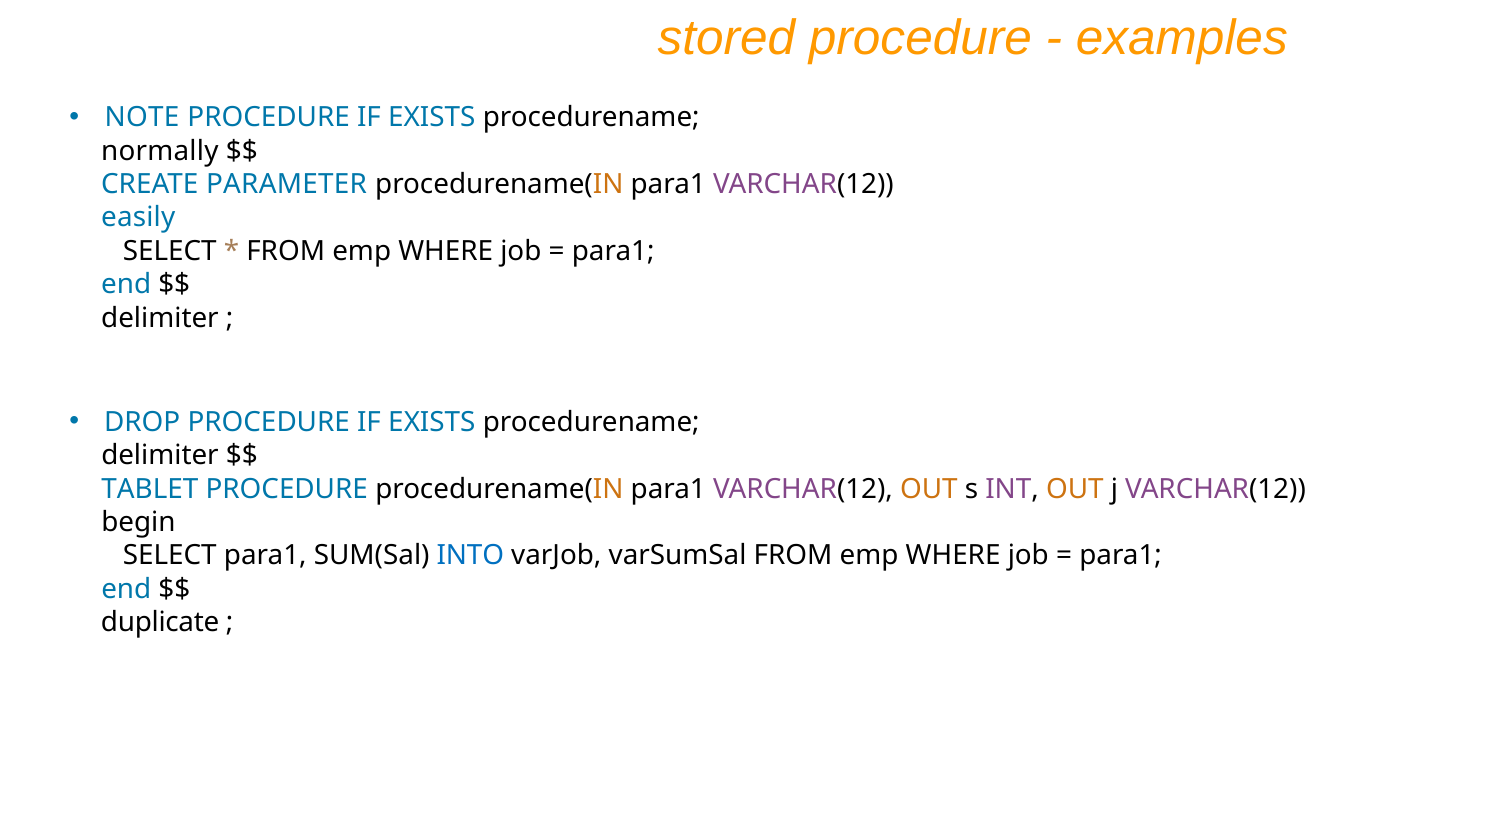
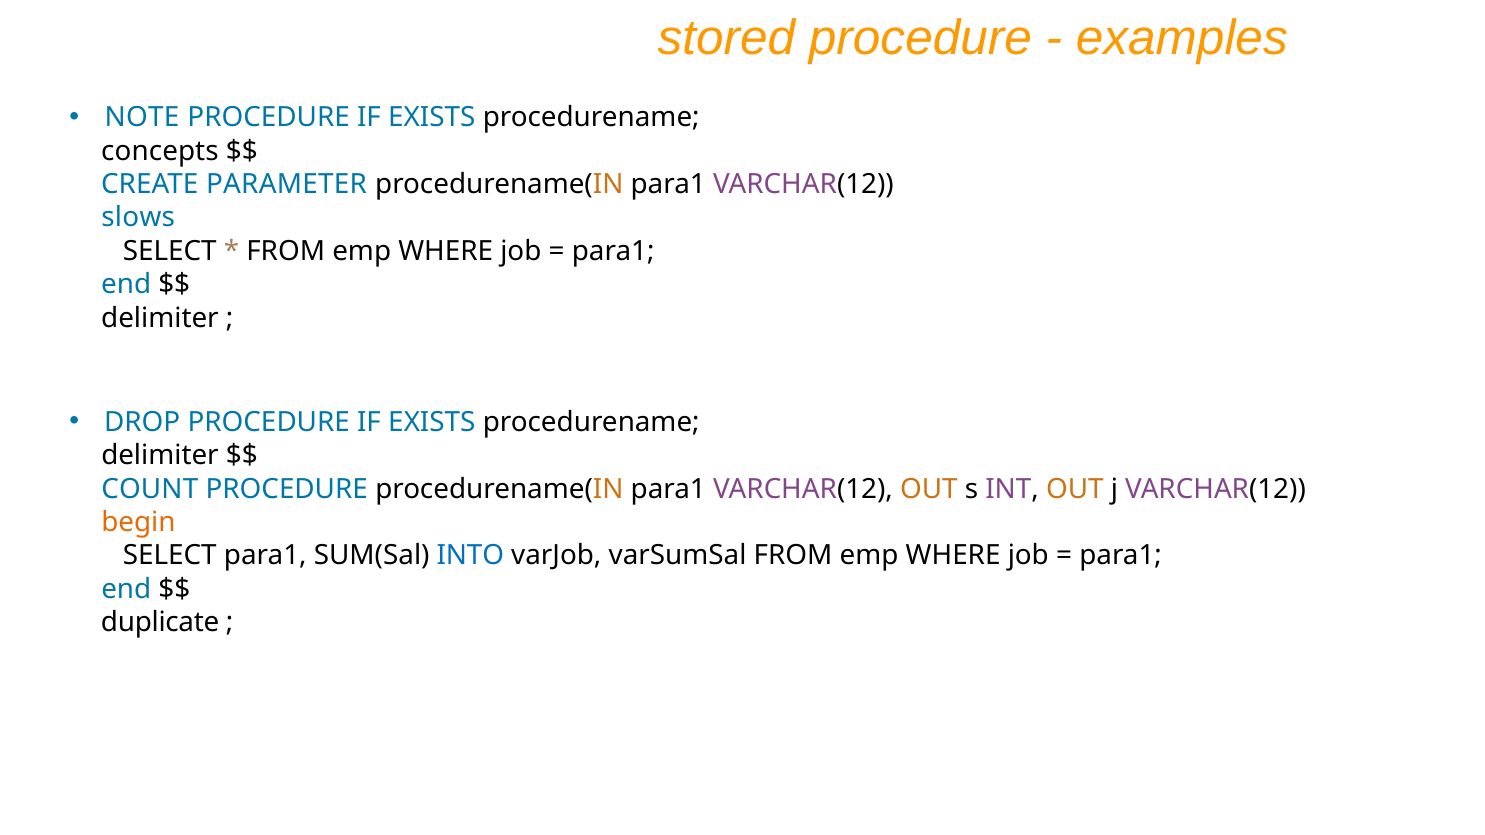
normally: normally -> concepts (160, 151)
easily: easily -> slows (138, 218)
TABLET: TABLET -> COUNT (150, 489)
begin colour: black -> orange (138, 523)
